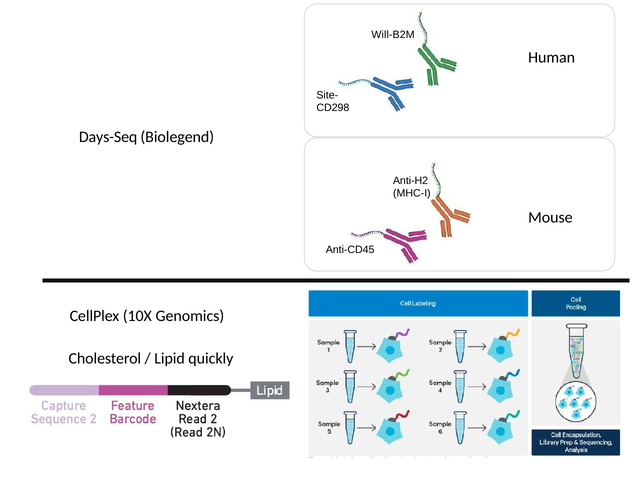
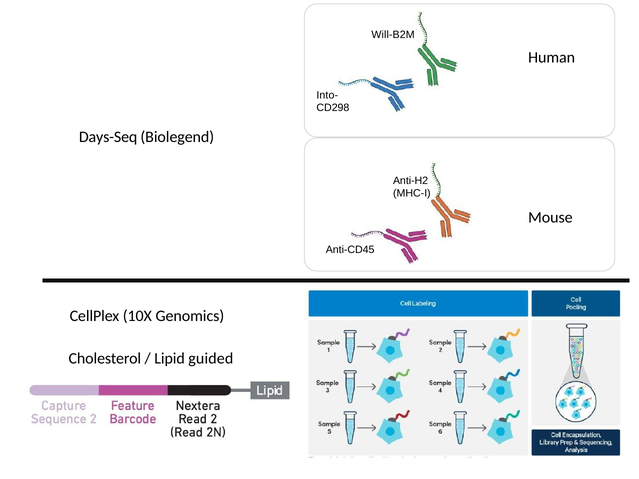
Site-: Site- -> Into- (327, 95)
quickly: quickly -> guided (211, 359)
